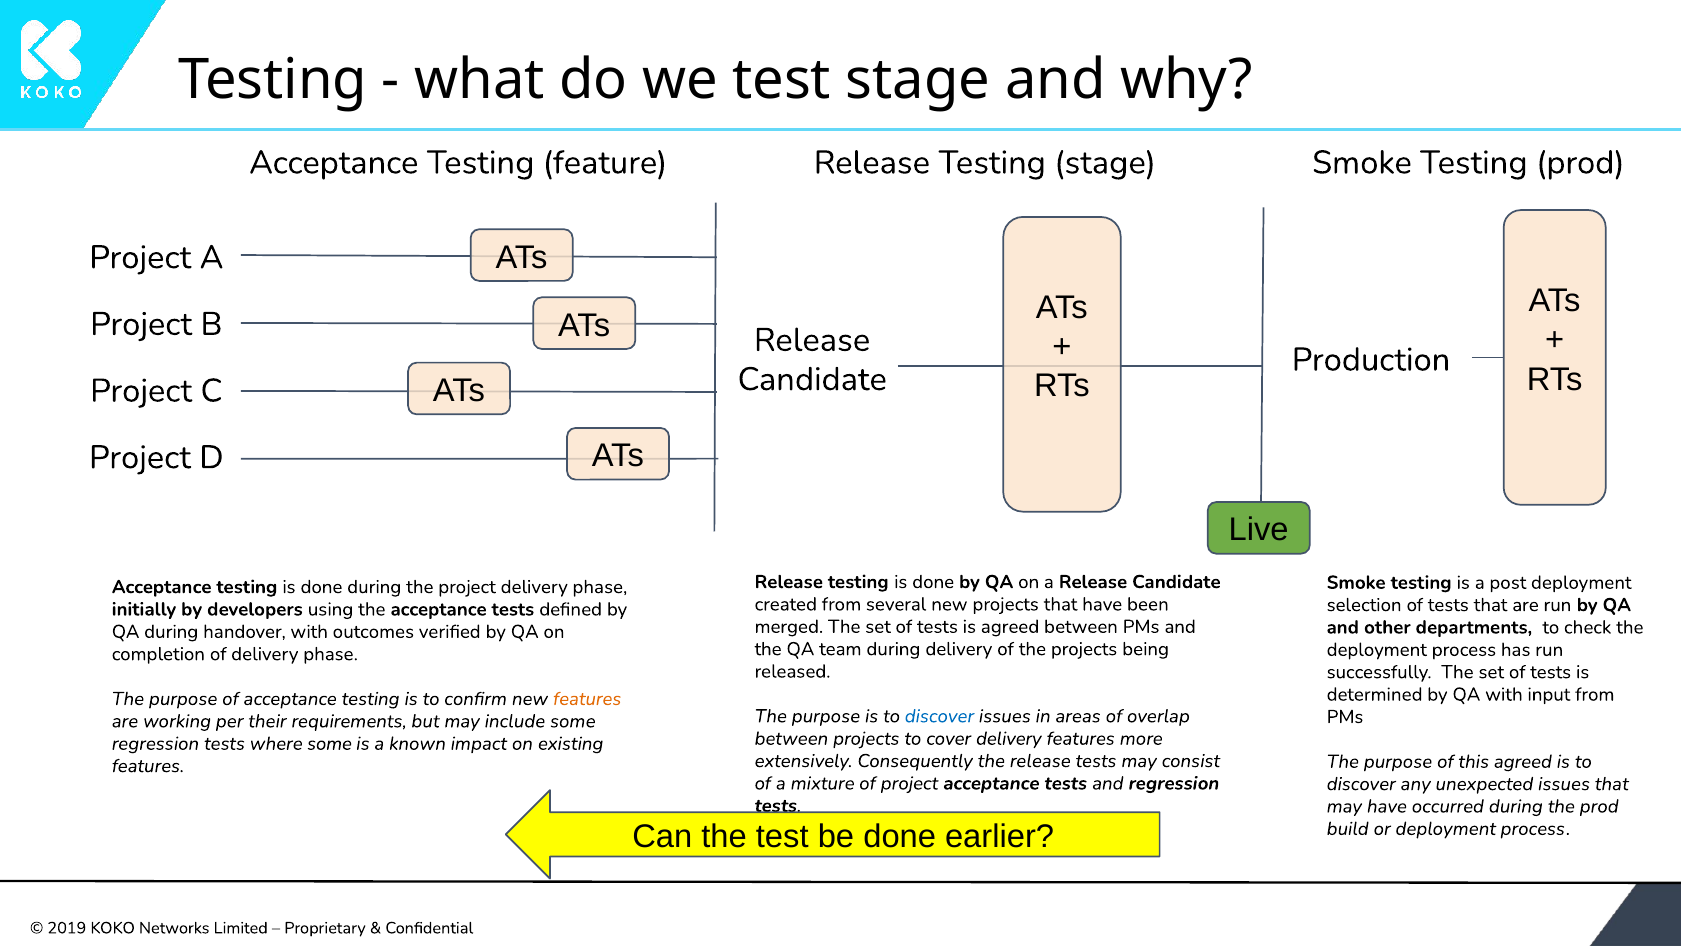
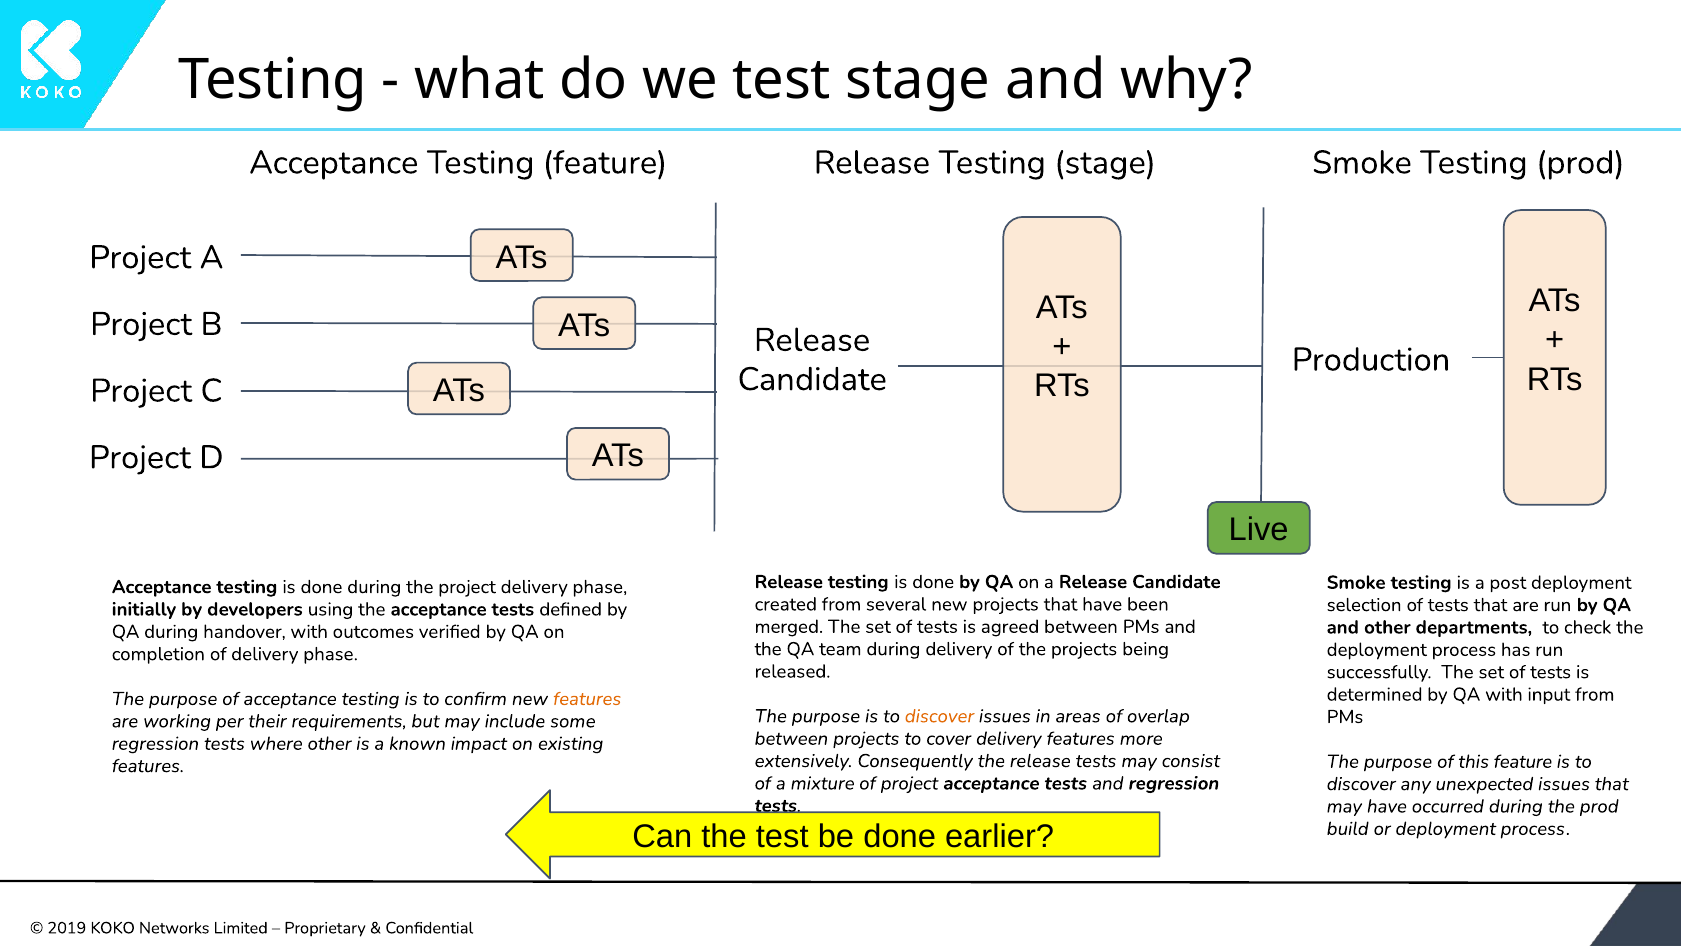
discover colour: blue -> orange (939, 716)
where some: some -> other (329, 743)
this agreed: agreed -> feature (1523, 761)
